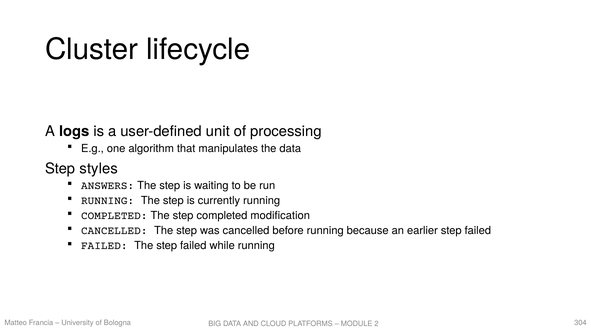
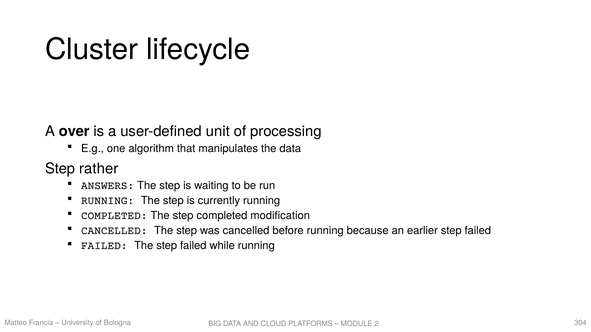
logs: logs -> over (74, 132)
styles: styles -> rather (99, 169)
